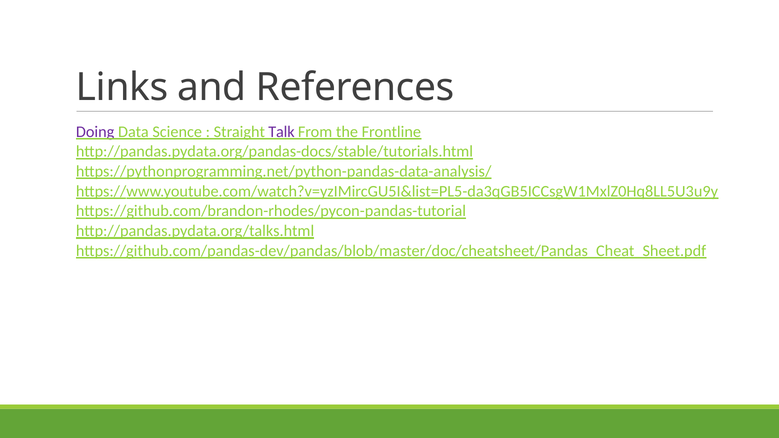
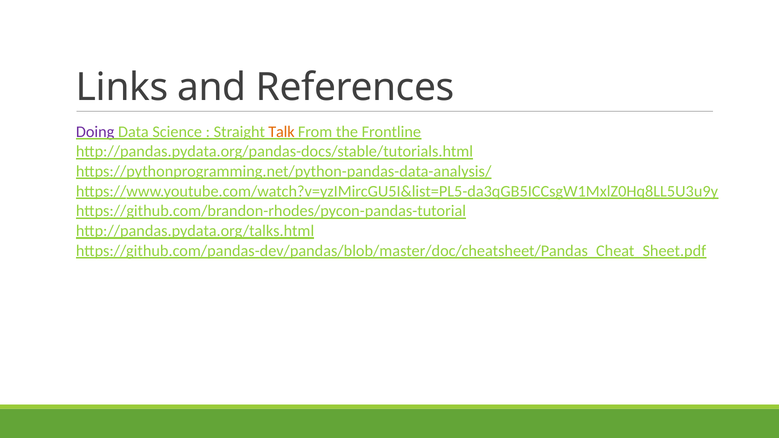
Talk colour: purple -> orange (281, 132)
